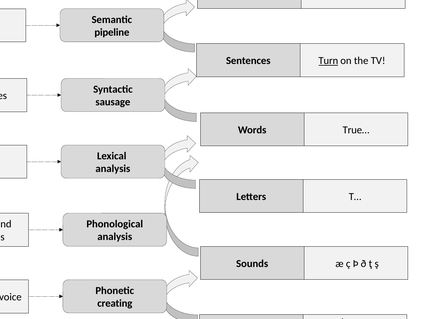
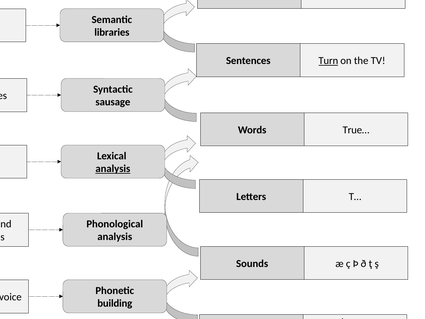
pipeline: pipeline -> libraries (112, 32)
analysis underline: none -> present (113, 169)
creating: creating -> building (115, 303)
